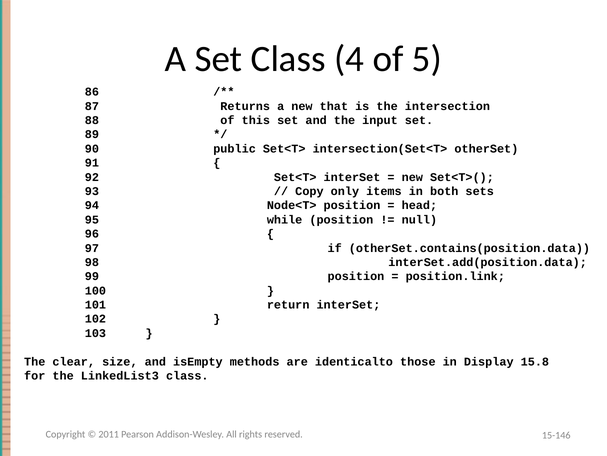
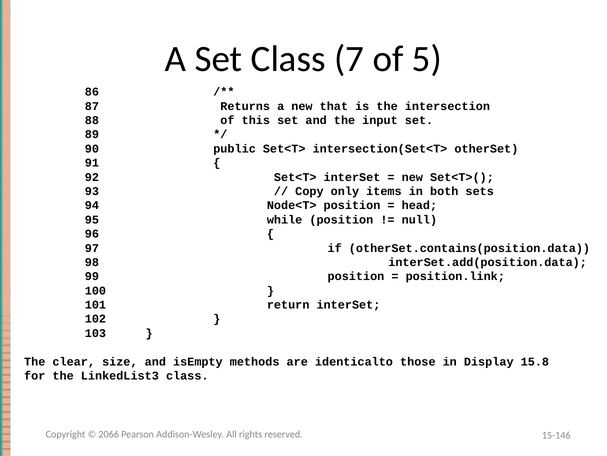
4: 4 -> 7 (349, 59)
2011: 2011 -> 2066 (109, 434)
